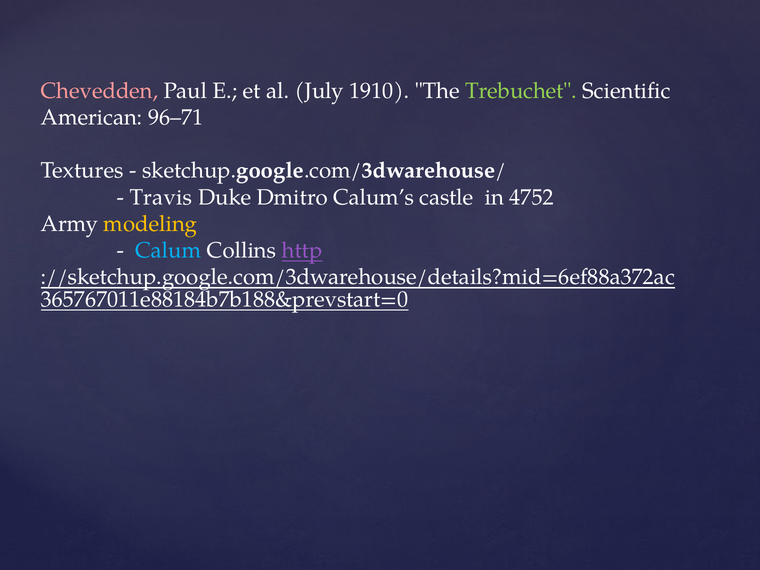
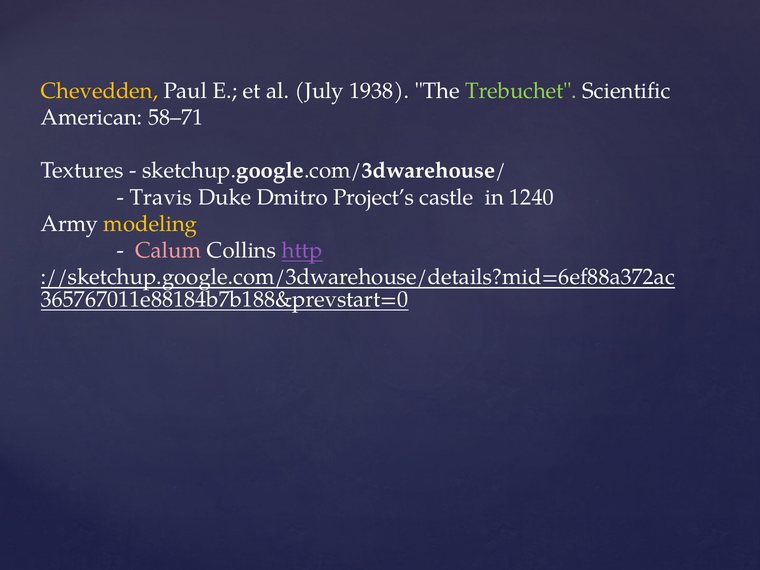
Chevedden colour: pink -> yellow (100, 91)
1910: 1910 -> 1938 (379, 91)
96–71: 96–71 -> 58–71 (176, 117)
Calum’s: Calum’s -> Project’s (374, 197)
4752: 4752 -> 1240 (532, 197)
Calum colour: light blue -> pink (168, 250)
